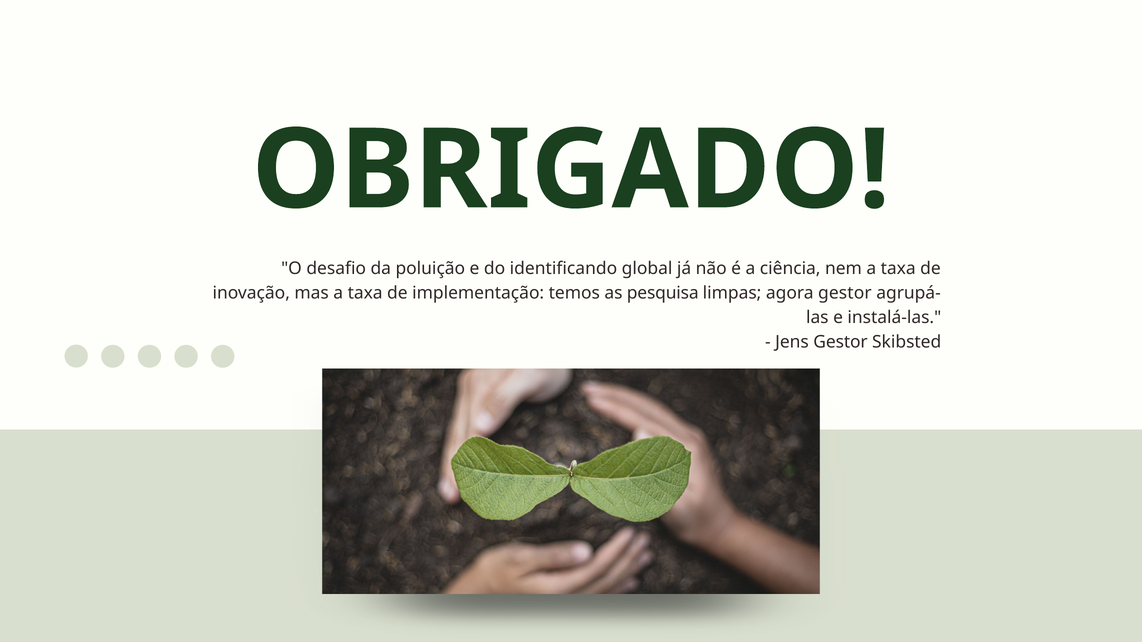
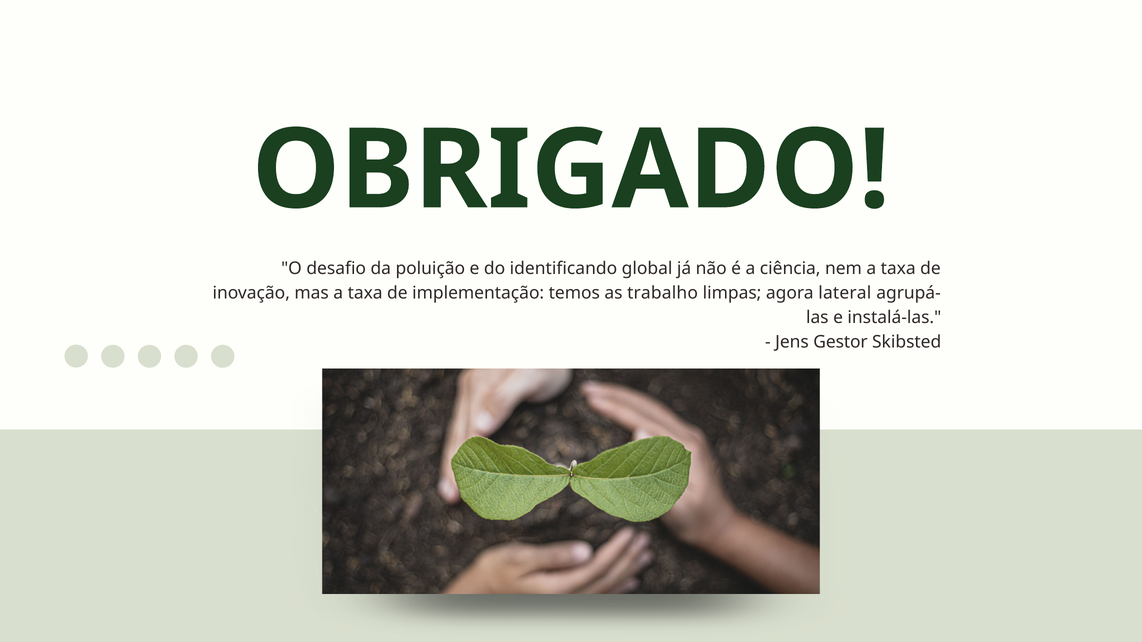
pesquisa: pesquisa -> trabalho (663, 293)
agora gestor: gestor -> lateral (845, 293)
